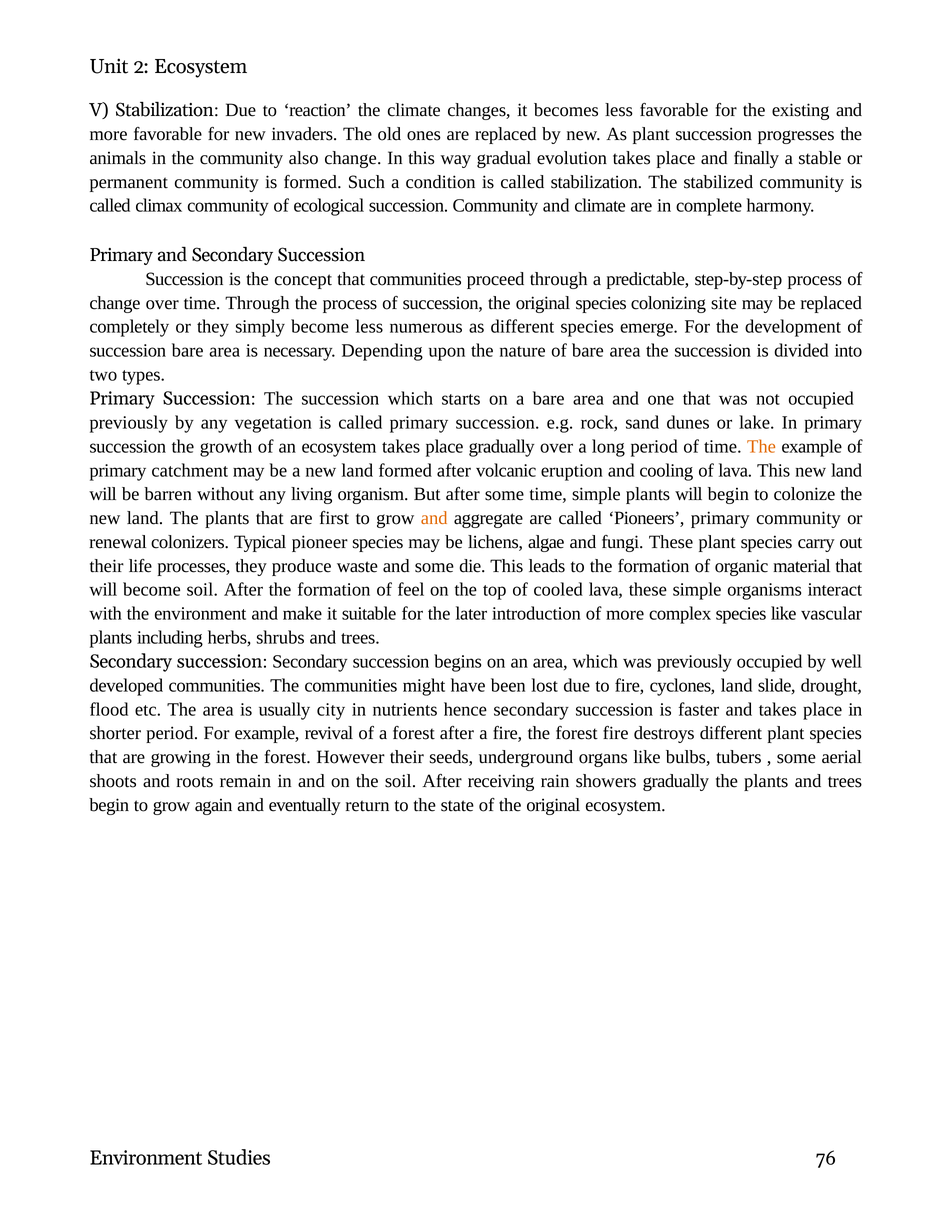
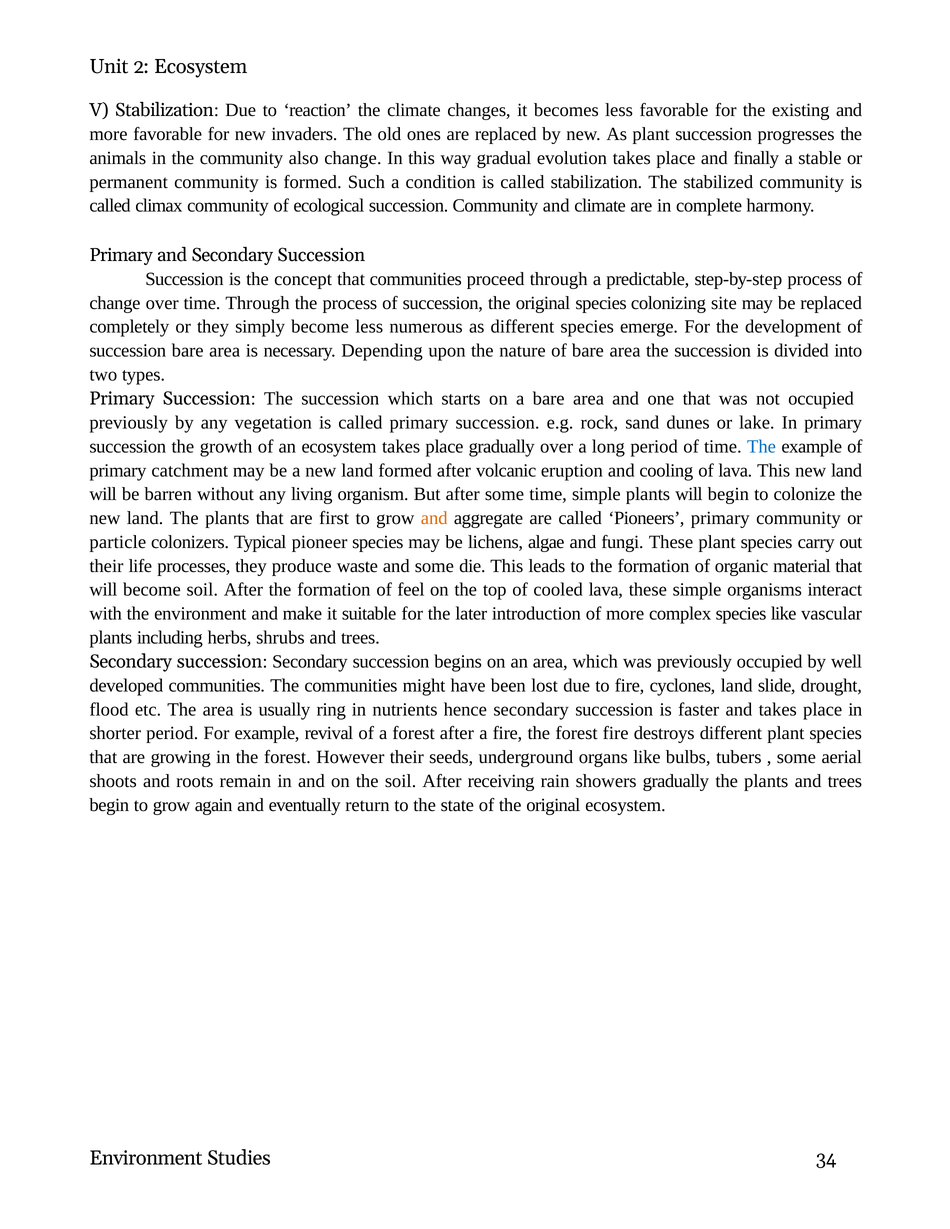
The colour: orange -> blue (762, 447)
renewal: renewal -> particle (118, 542)
city: city -> ring (331, 710)
76: 76 -> 34 (826, 1159)
